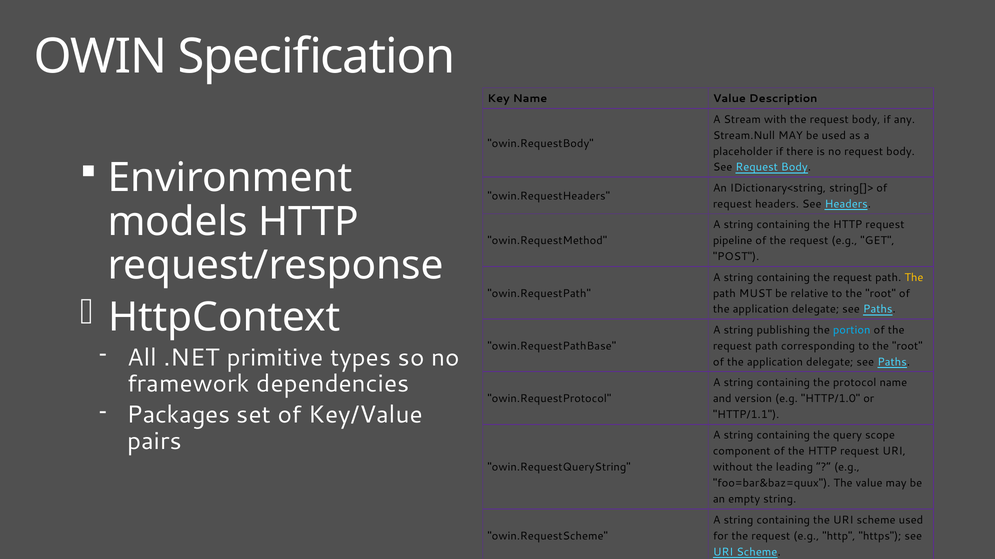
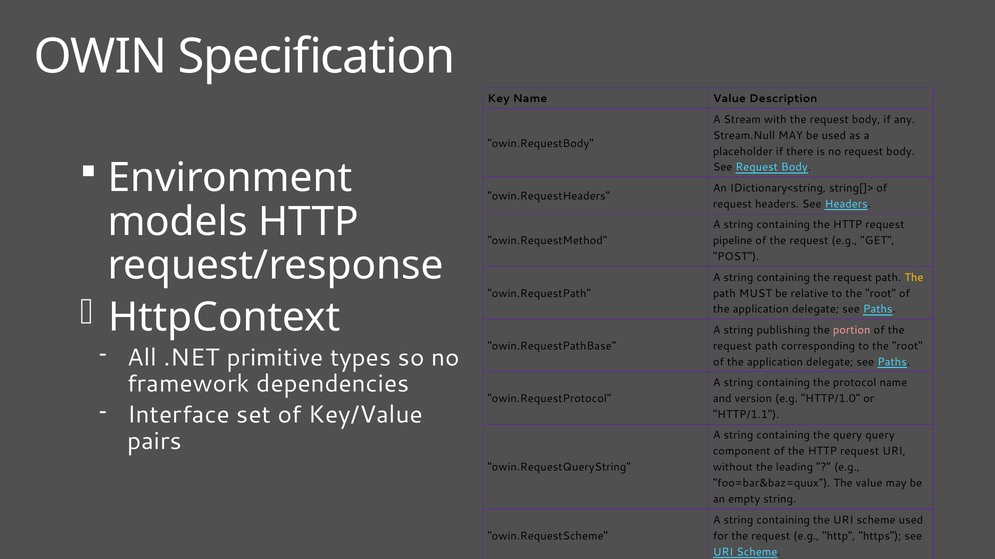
portion colour: light blue -> pink (852, 330)
Packages: Packages -> Interface (178, 415)
query scope: scope -> query (880, 436)
